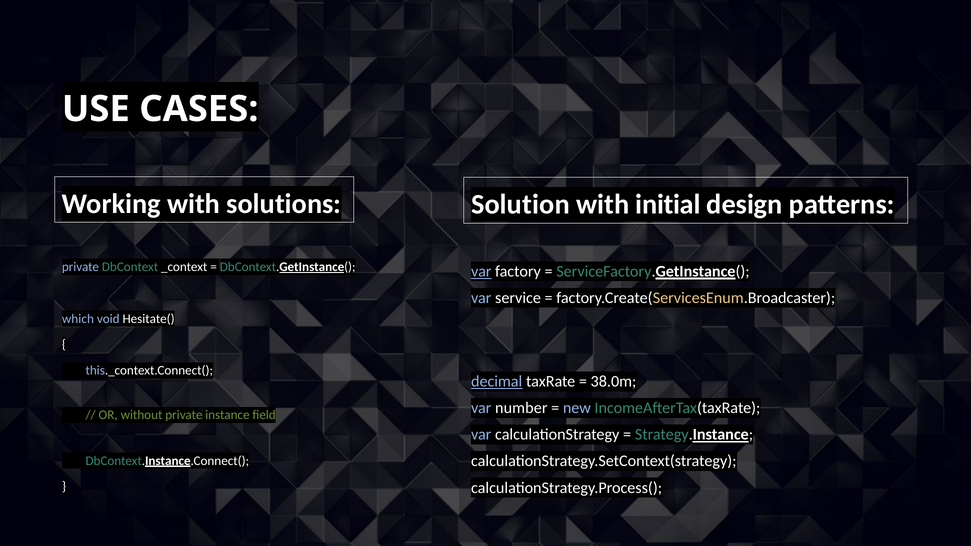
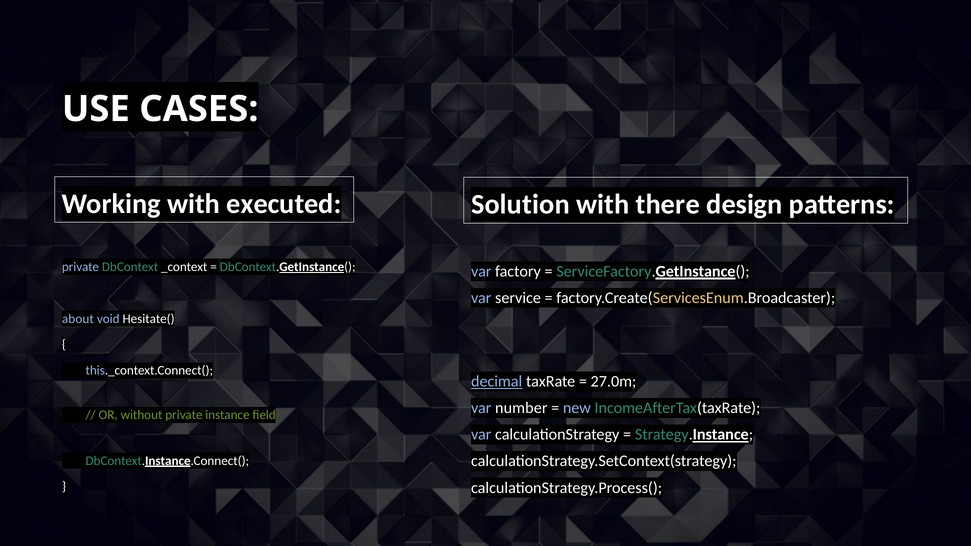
solutions: solutions -> executed (284, 204)
initial: initial -> there (668, 205)
var underline: present -> none (481, 272)
which: which -> about (78, 319)
38.0m: 38.0m -> 27.0m (613, 382)
